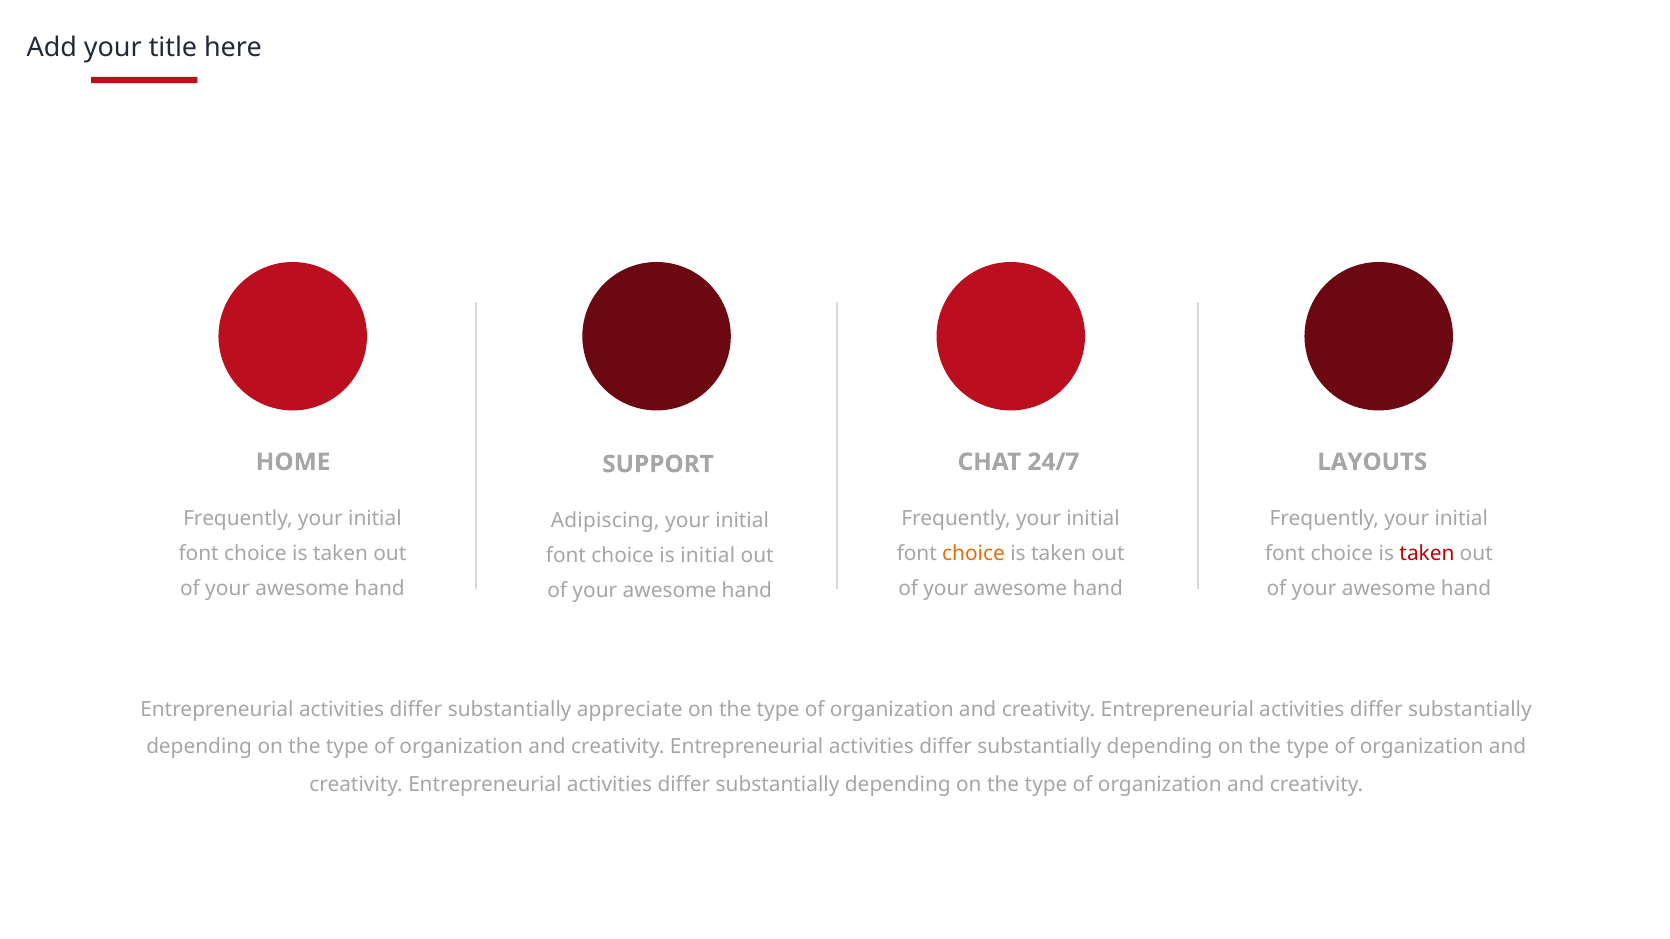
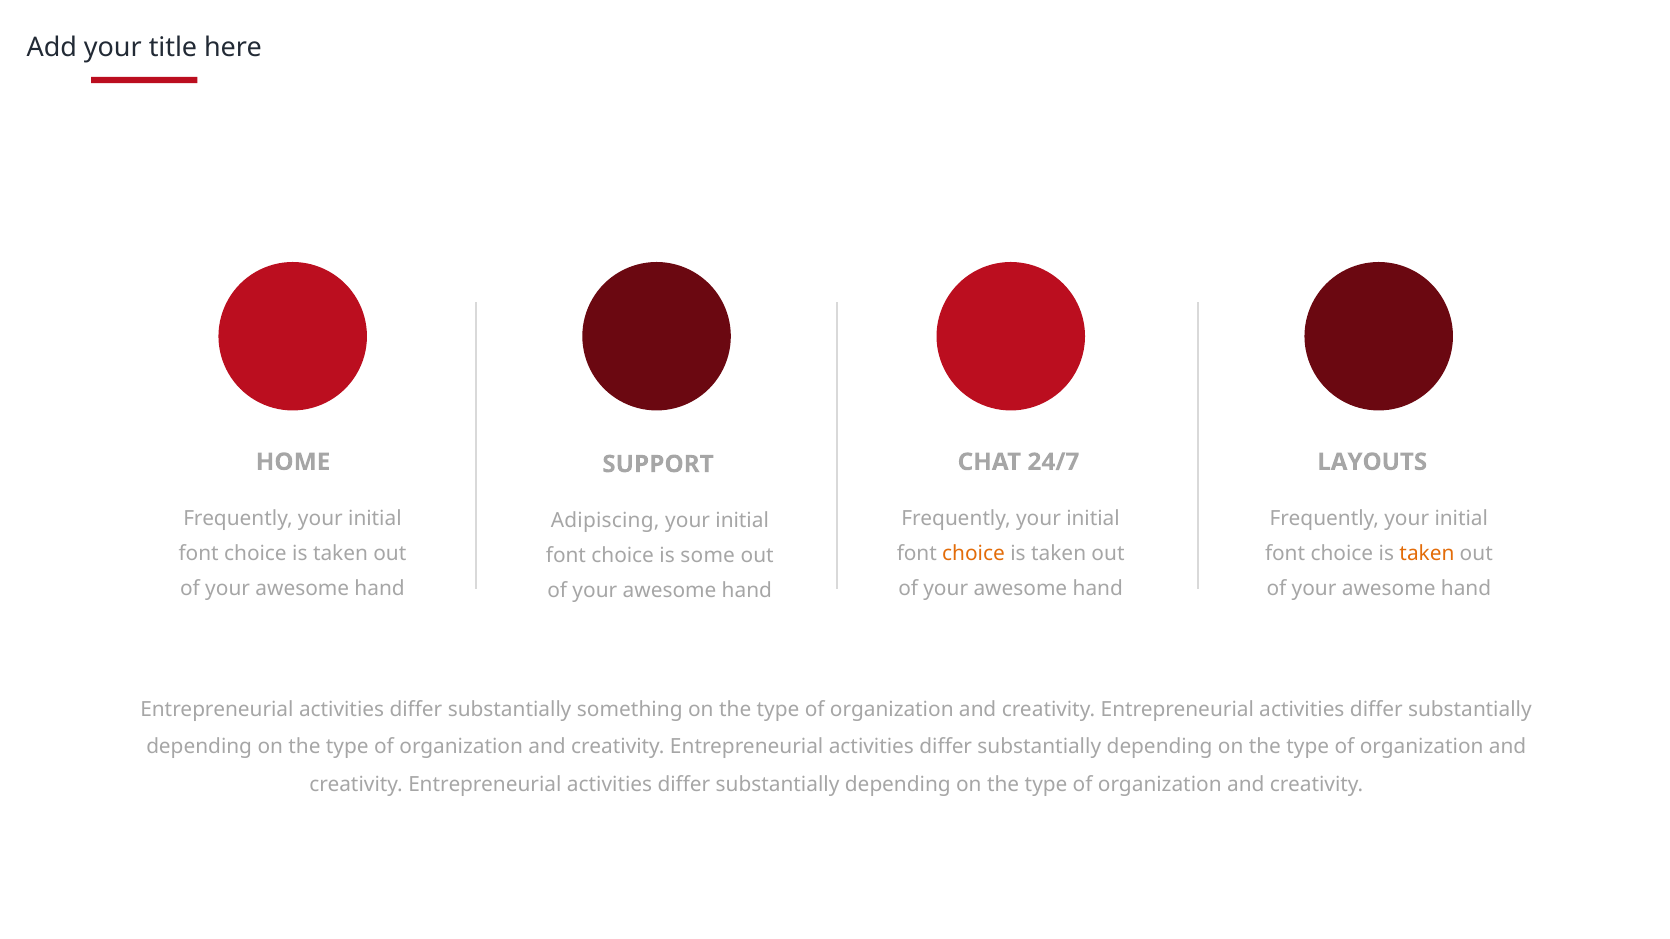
taken colour: red -> orange (1427, 554)
is initial: initial -> some (708, 556)
appreciate: appreciate -> something (630, 710)
